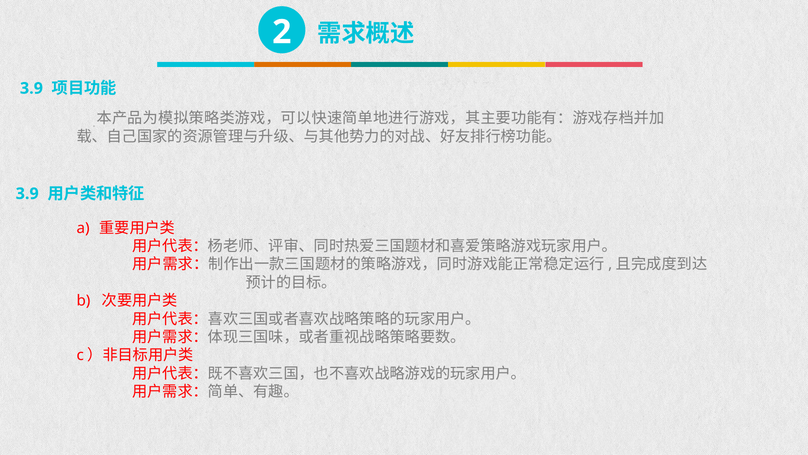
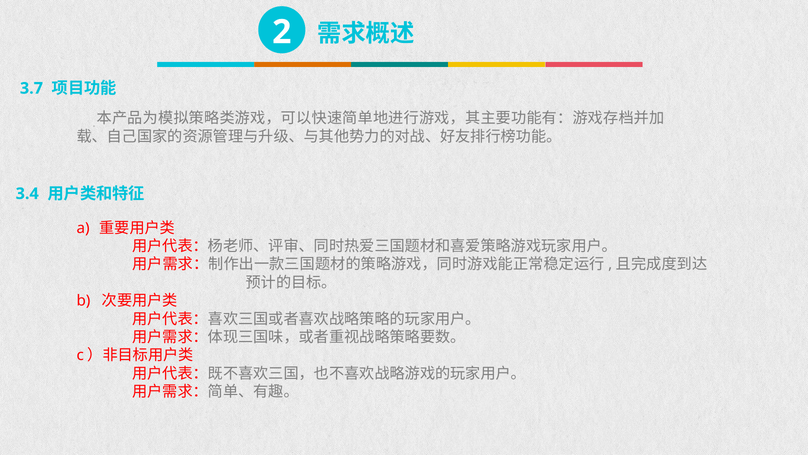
3.9: 3.9 -> 3.7 (31, 88)
3.9: 3.9 -> 3.4 (27, 194)
